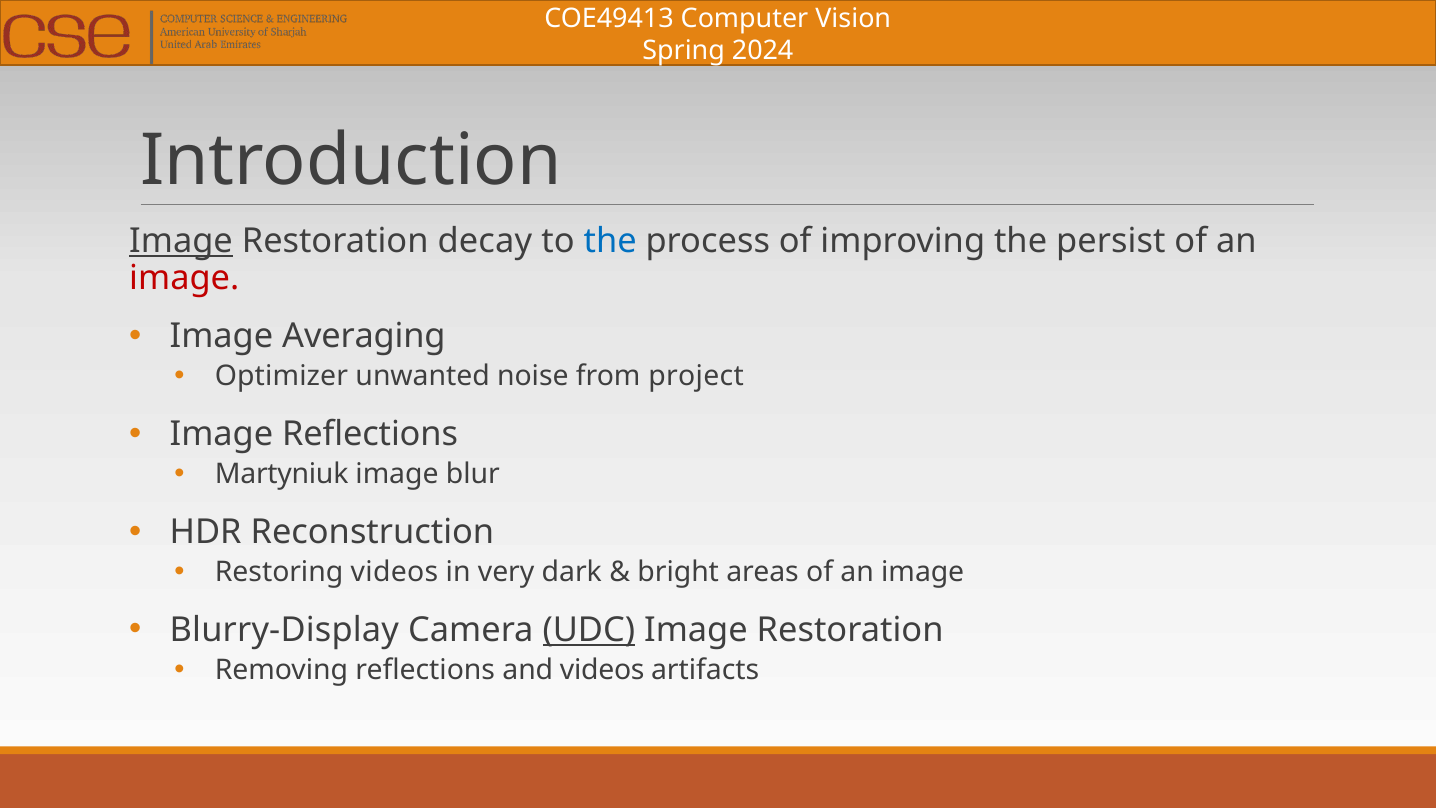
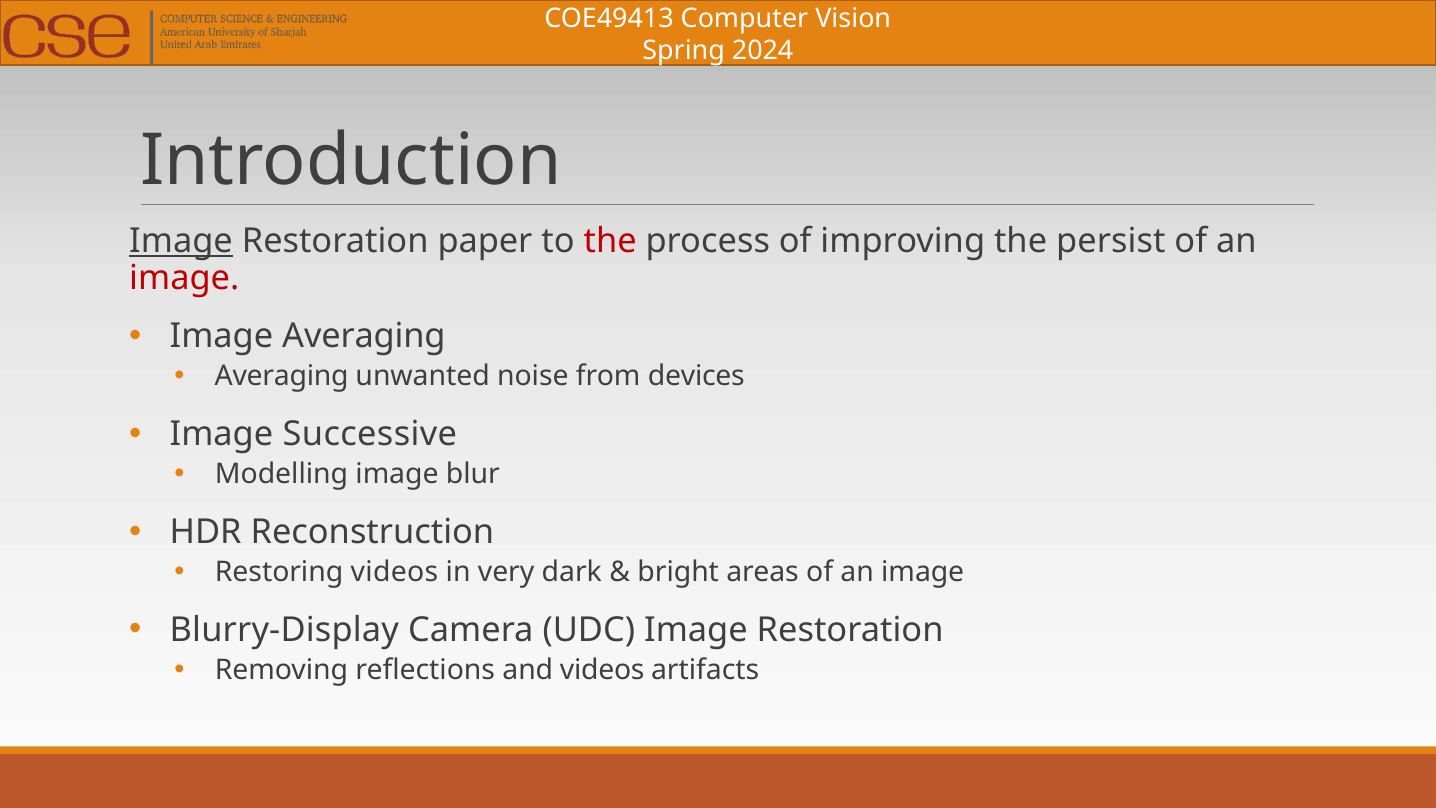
decay: decay -> paper (485, 241)
the colour: blue -> red (610, 241)
Optimizer: Optimizer -> Averaging (282, 376)
project: project -> devices (696, 376)
Image Reflections: Reflections -> Successive (370, 434)
Martyniuk: Martyniuk -> Modelling (282, 474)
UDC underline: present -> none (589, 630)
